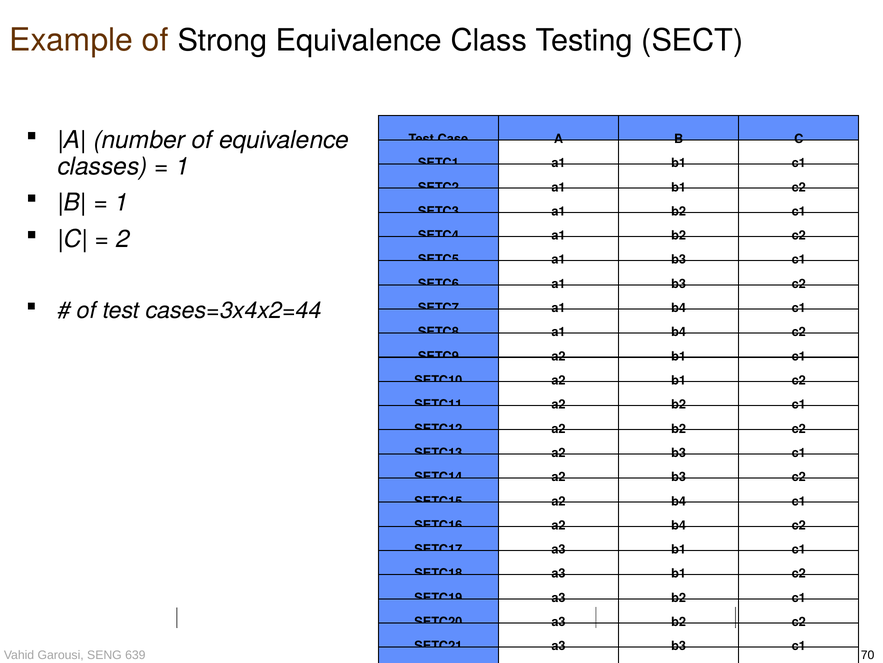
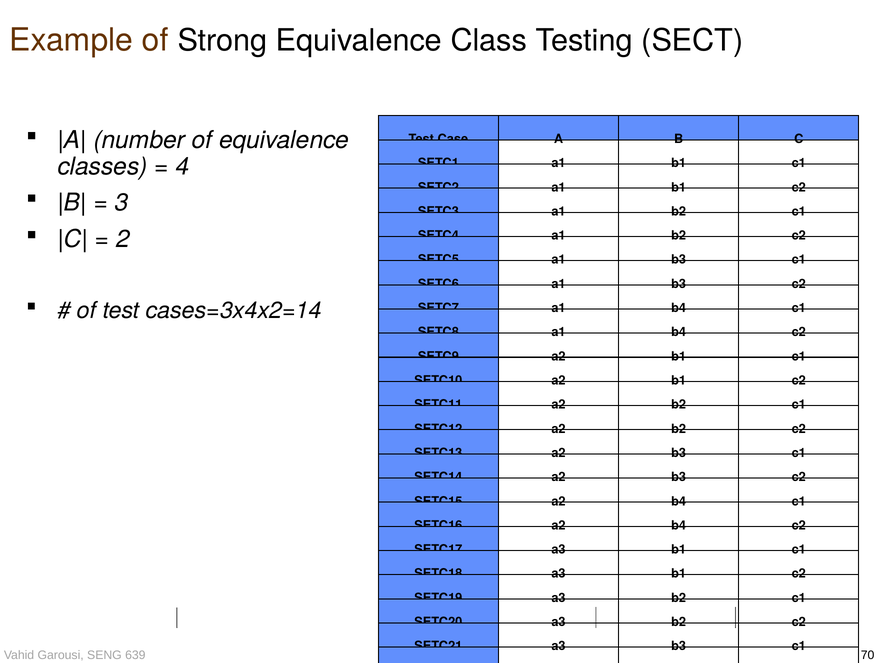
1: 1 -> 4 (182, 166)
1: 1 -> 3 (122, 203)
cases=3x4x2=44: cases=3x4x2=44 -> cases=3x4x2=14 (234, 310)
